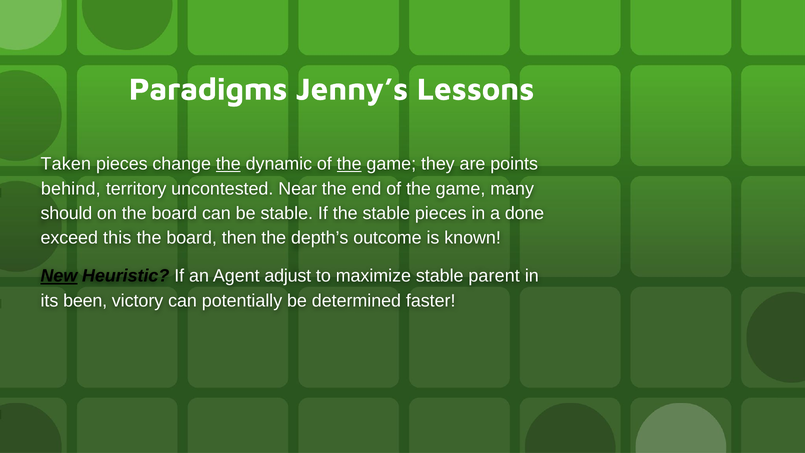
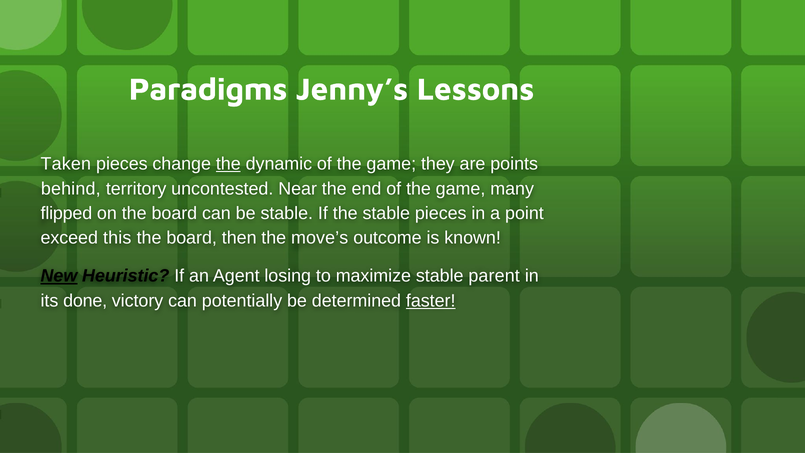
the underline: present -> none (349, 164)
should: should -> flipped (66, 213)
done: done -> point (524, 213)
depth’s: depth’s -> move’s (320, 238)
adjust: adjust -> losing (288, 276)
been: been -> done (85, 301)
faster underline: none -> present (431, 301)
